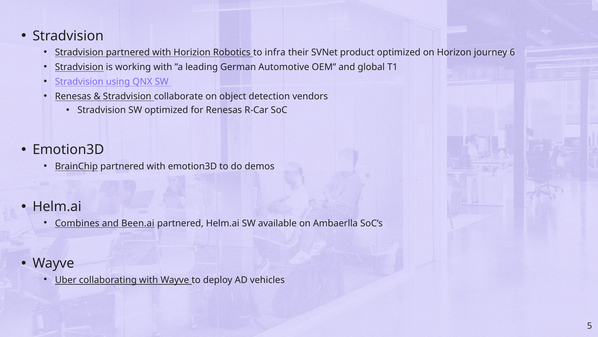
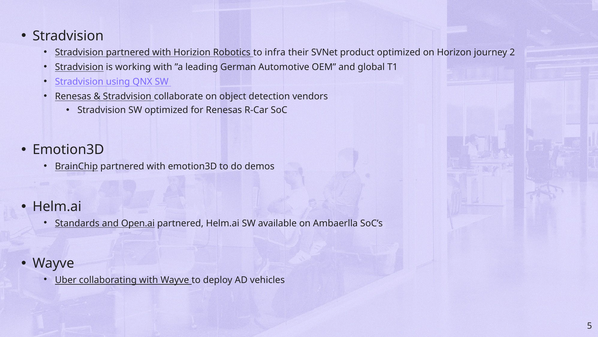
6: 6 -> 2 (512, 52)
Combines: Combines -> Standards (77, 223)
Been.ai: Been.ai -> Open.ai (138, 223)
